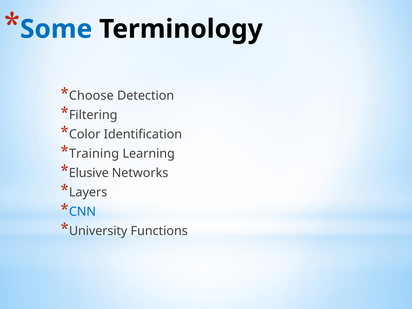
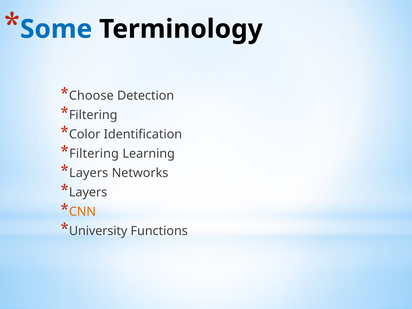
Training: Training -> Filtering (94, 154)
Elusive: Elusive -> Layers (89, 173)
CNN colour: blue -> orange (82, 212)
